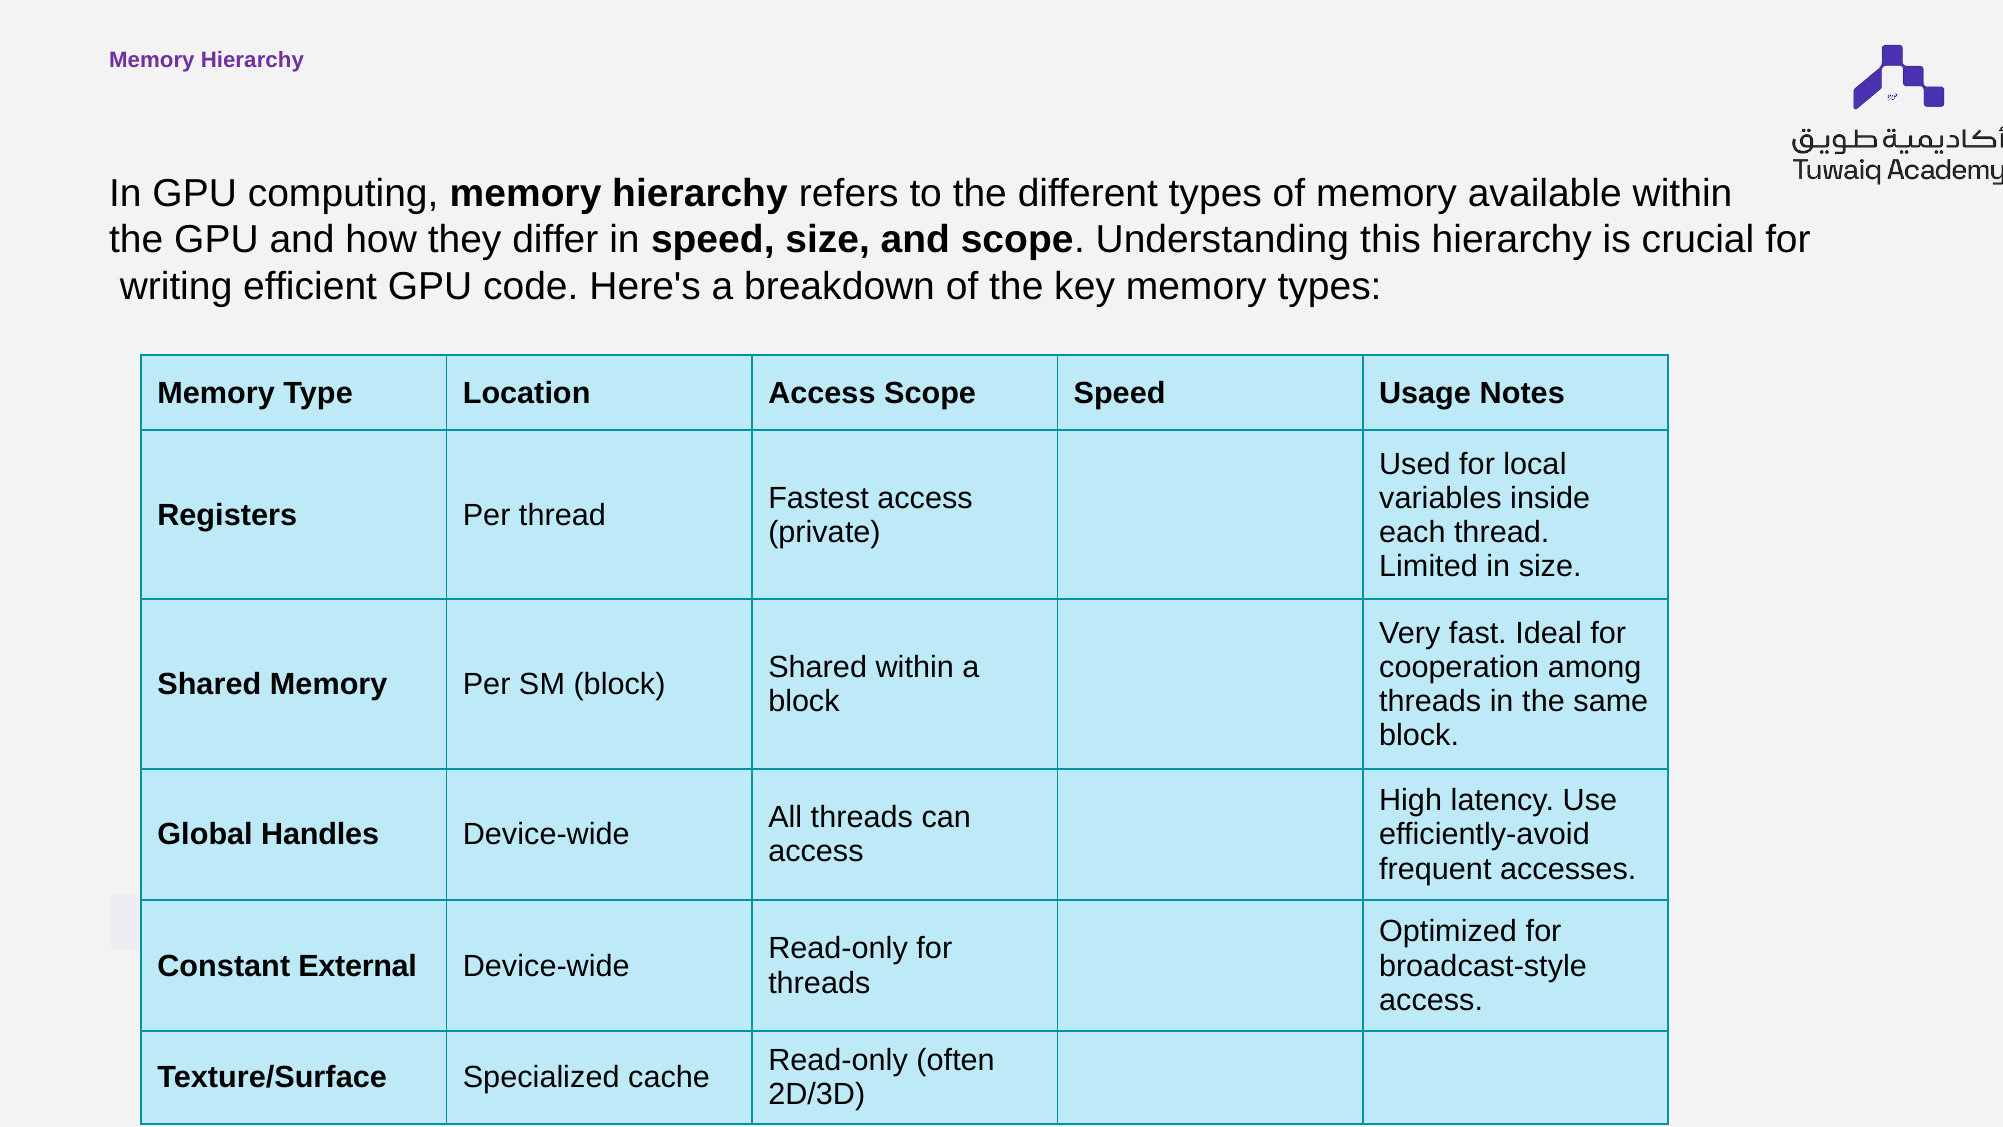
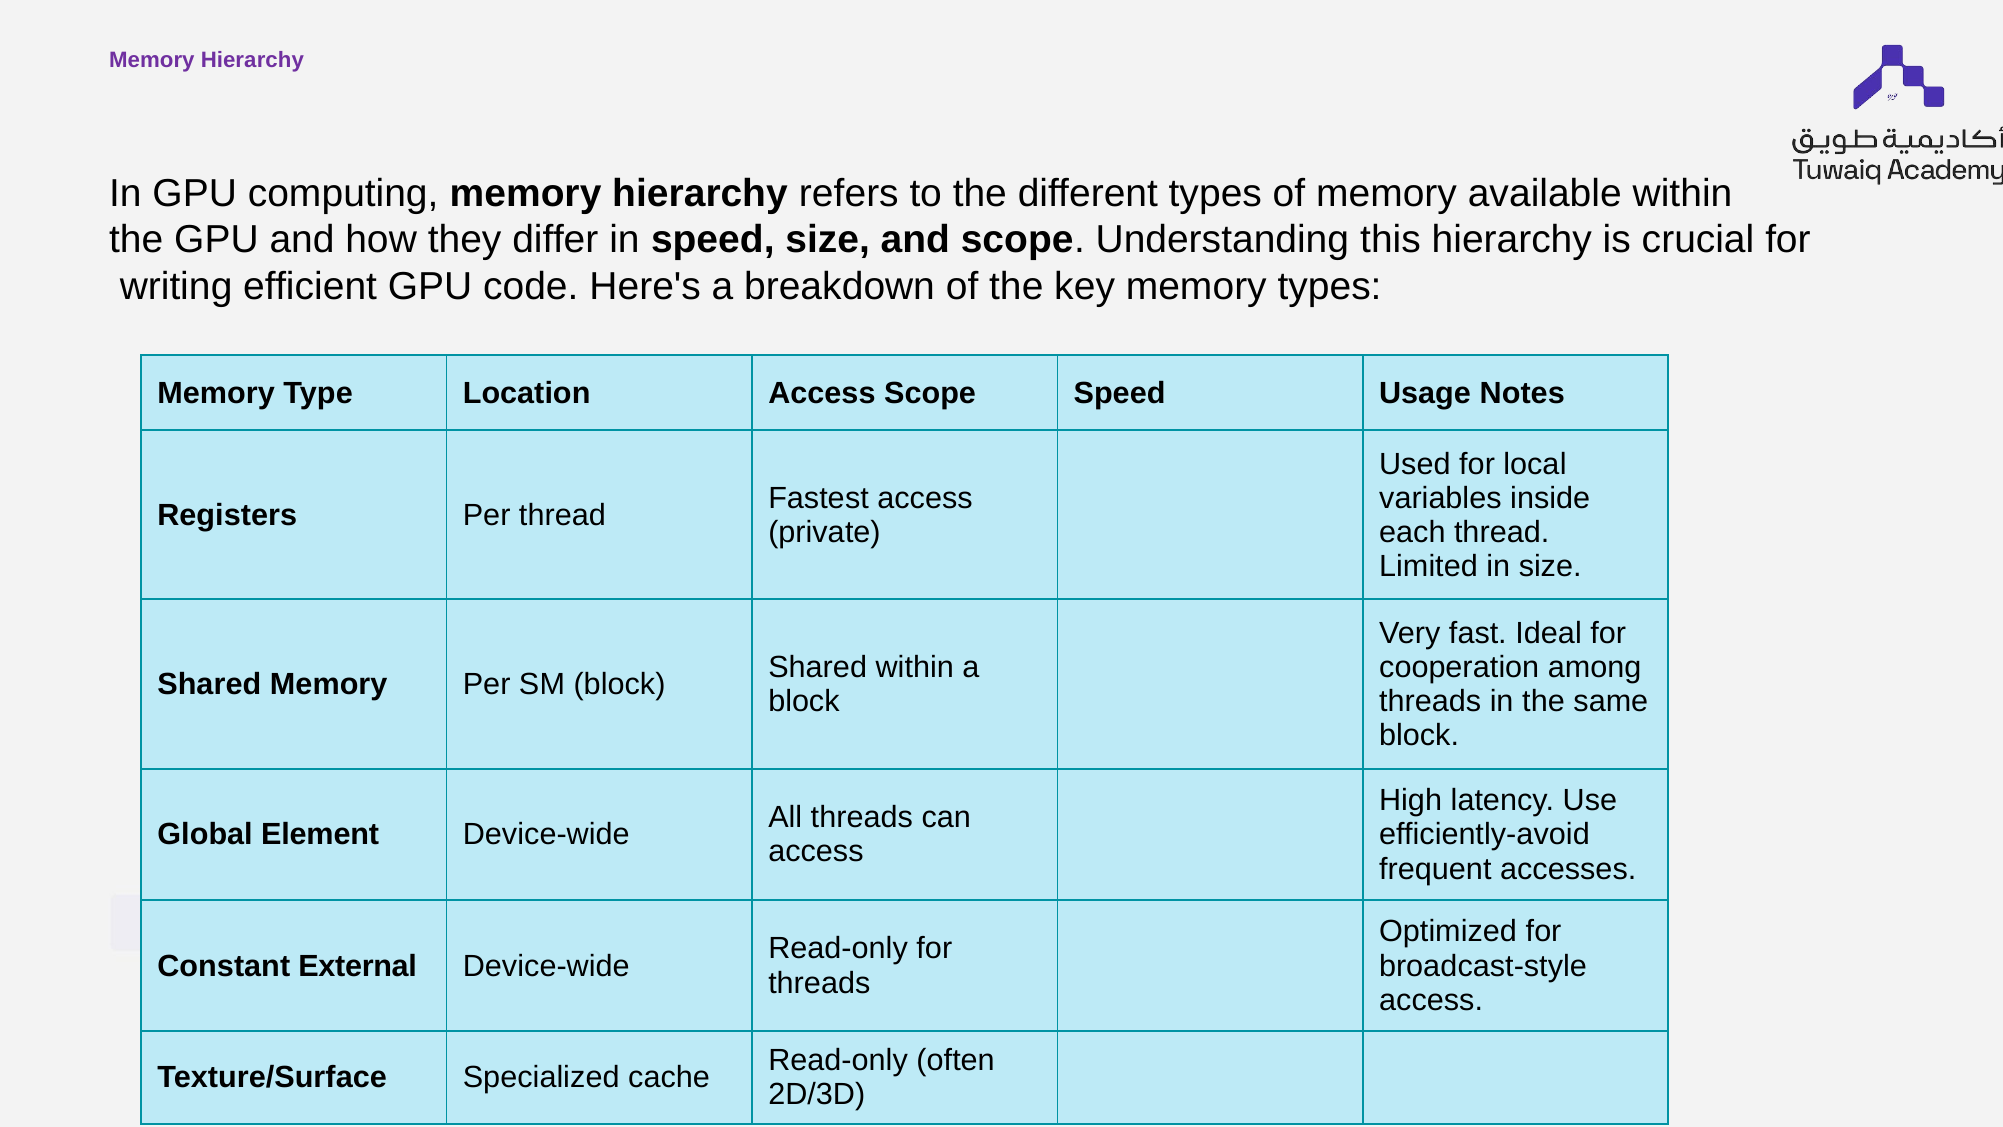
Handles: Handles -> Element (320, 835)
